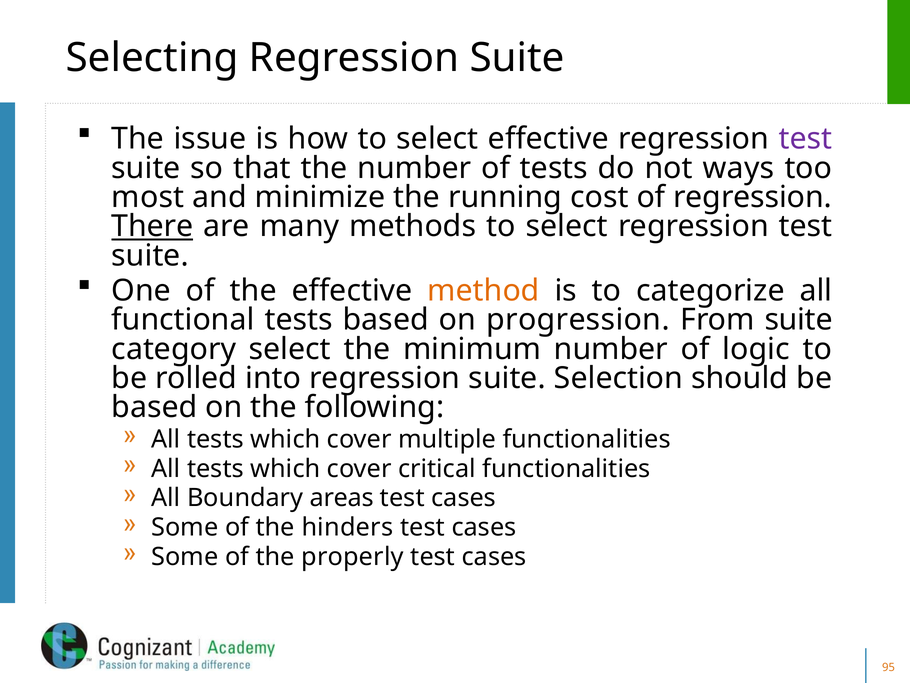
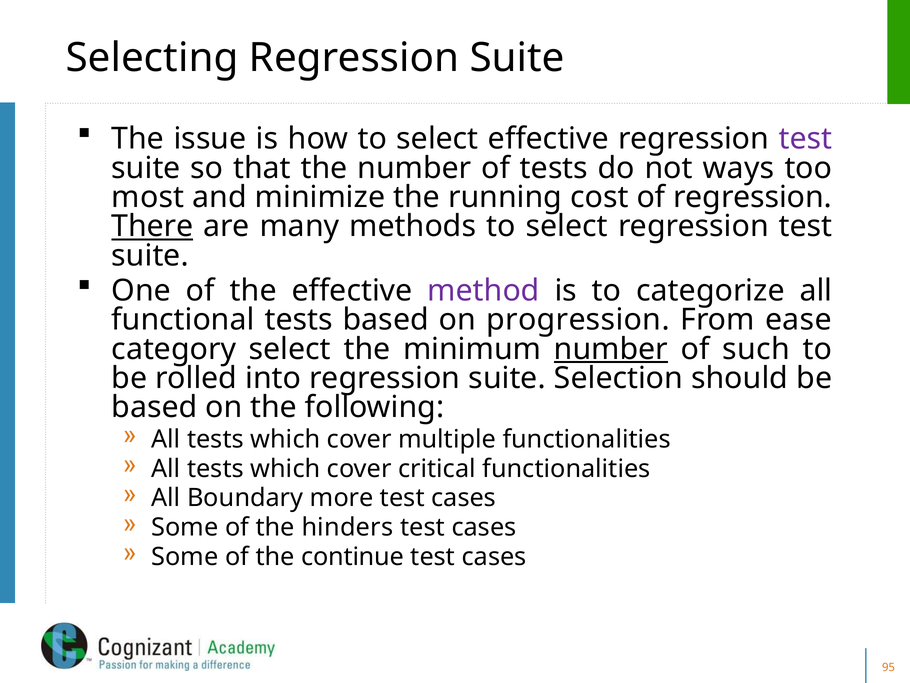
method colour: orange -> purple (484, 291)
From suite: suite -> ease (798, 320)
number underline: none -> present (611, 349)
logic: logic -> such (756, 349)
areas: areas -> more (342, 498)
properly: properly -> continue (353, 556)
